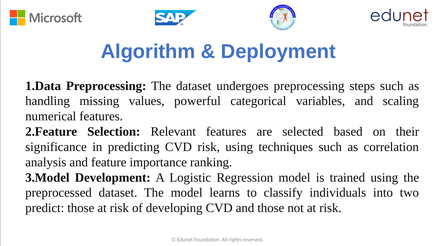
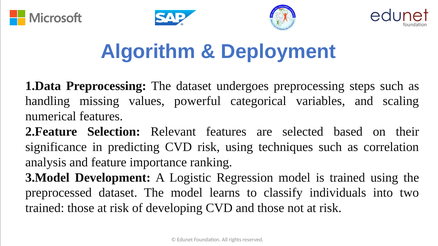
predict: predict -> trained (45, 208)
